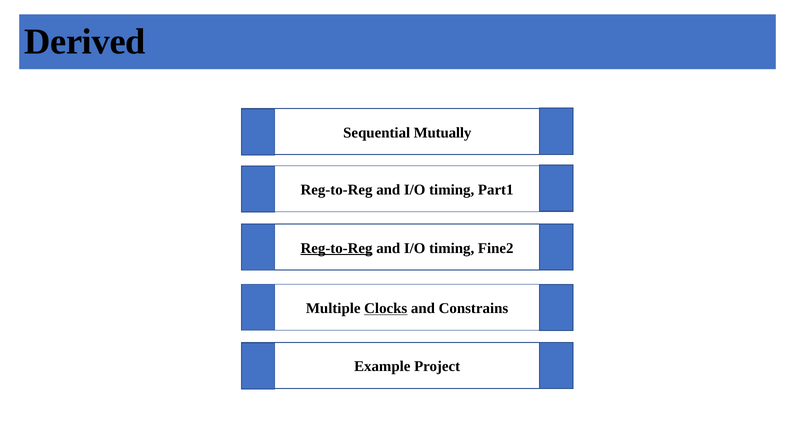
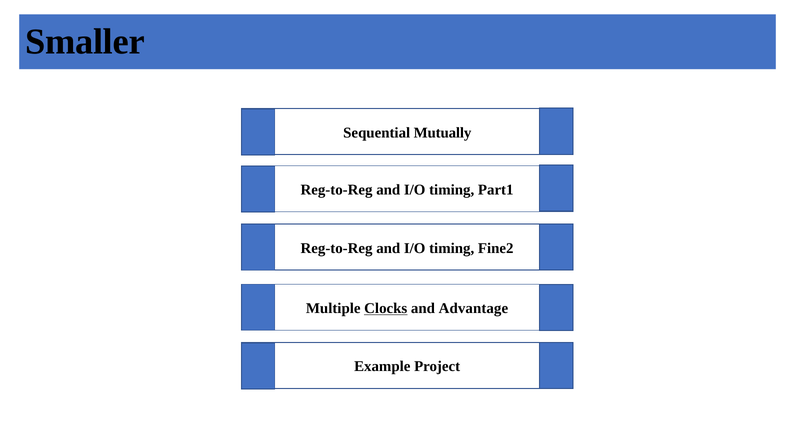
Derived: Derived -> Smaller (85, 42)
Reg-to-Reg underline: present -> none (337, 248)
Constrains: Constrains -> Advantage (473, 308)
